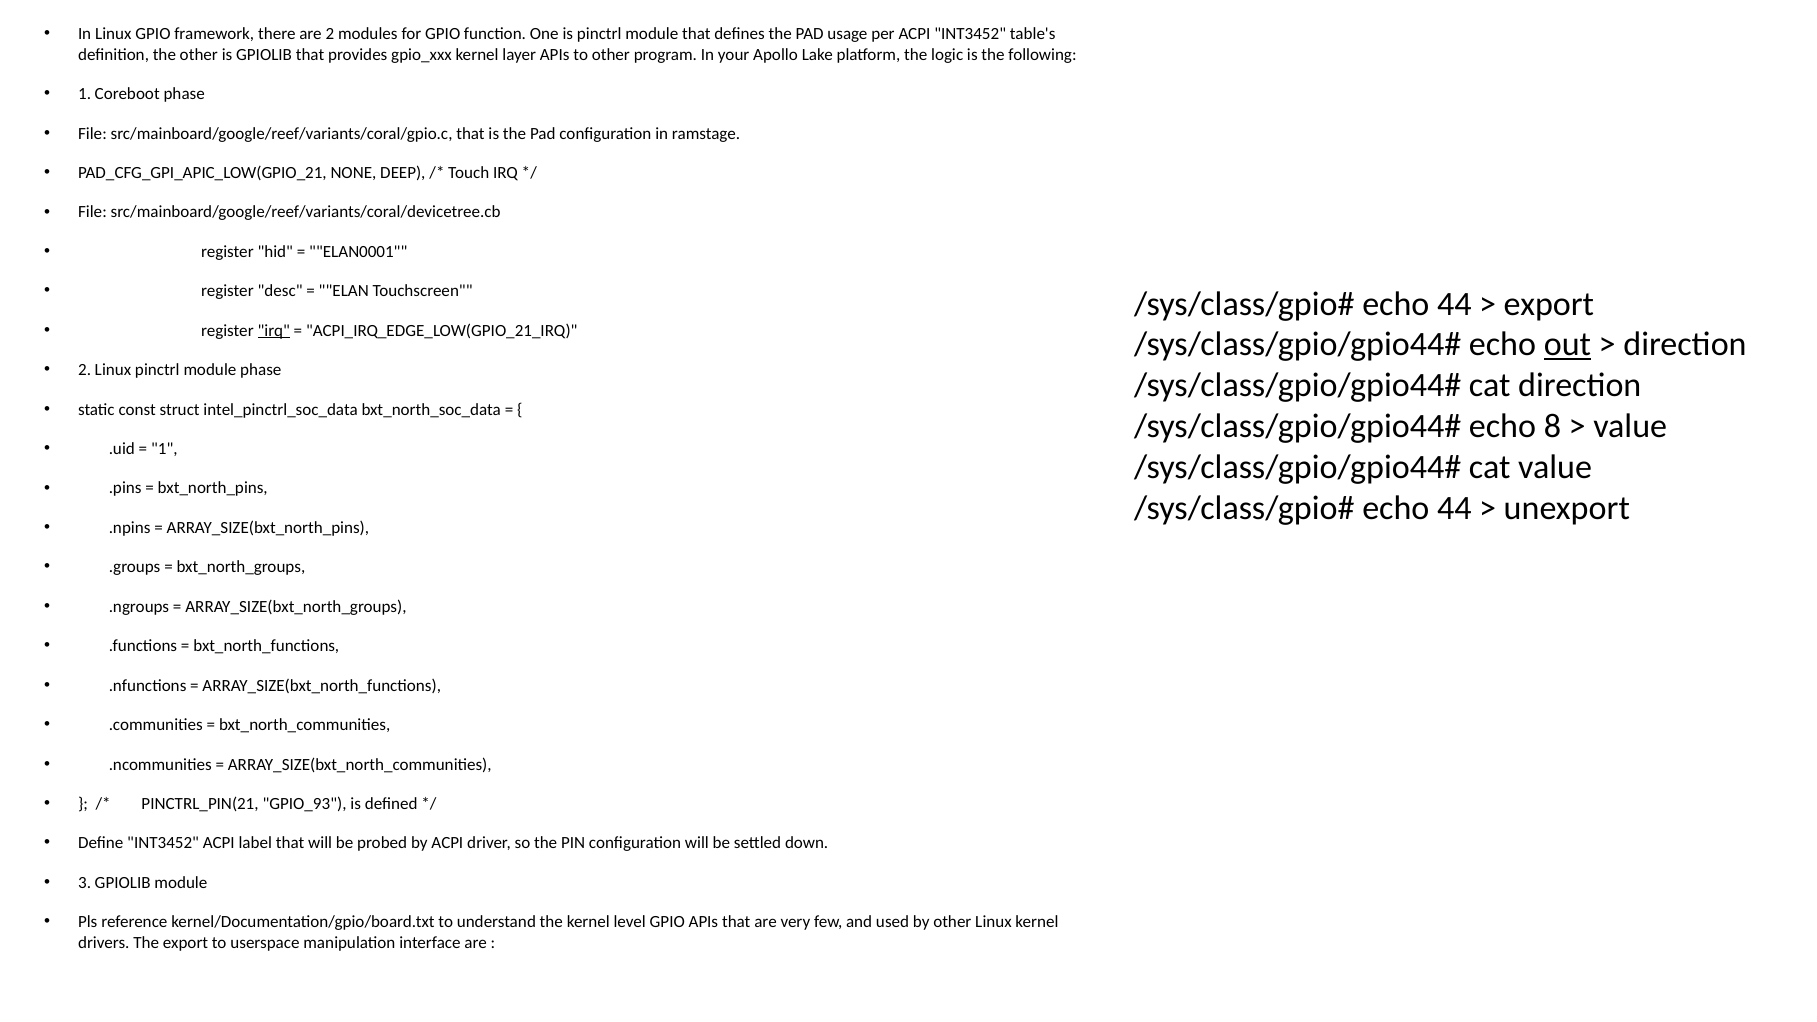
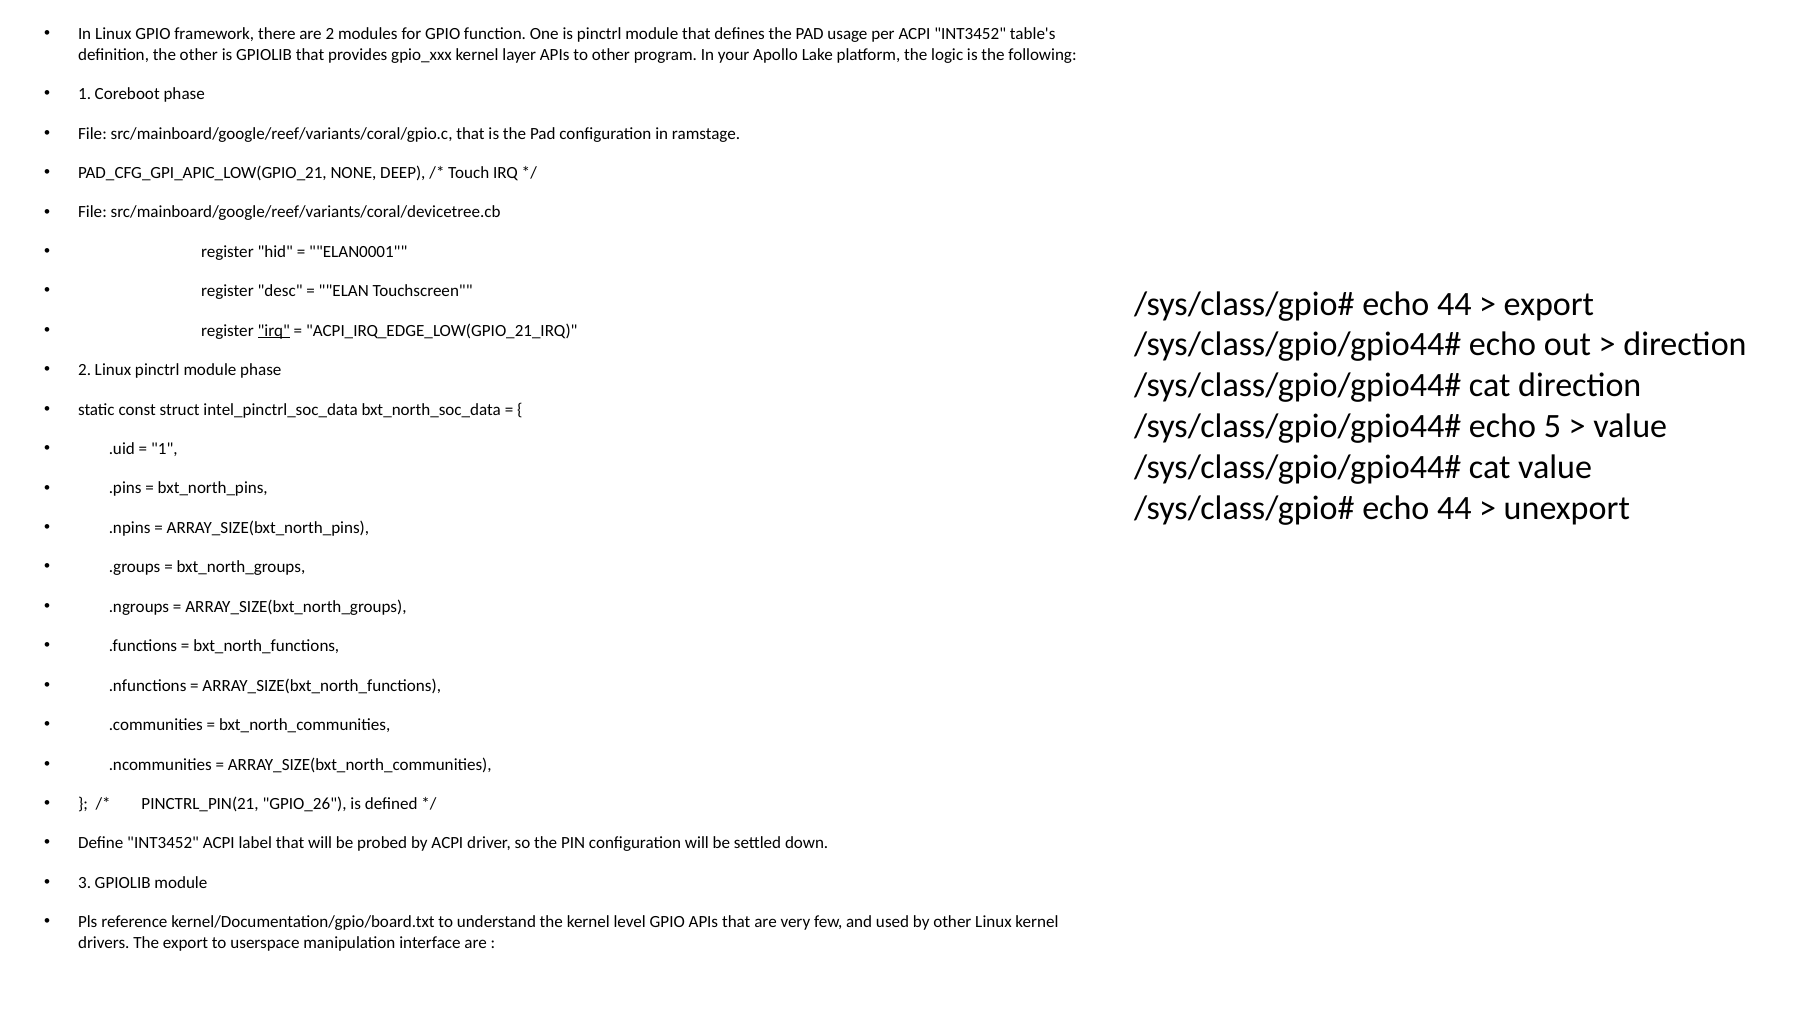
out underline: present -> none (1567, 345)
8: 8 -> 5 (1552, 426)
GPIO_93: GPIO_93 -> GPIO_26 (305, 804)
